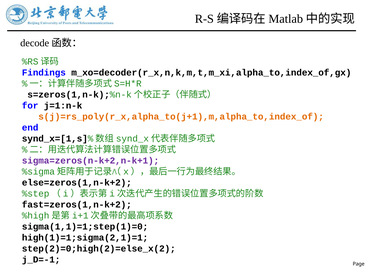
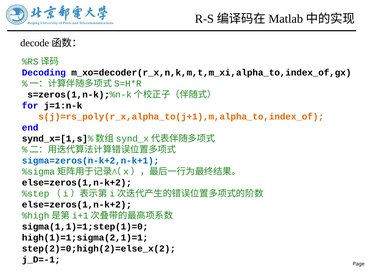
Findings: Findings -> Decoding (44, 72)
sigma=zeros(n-k+2,n-k+1 colour: purple -> blue (91, 160)
fast=zeros(1,n-k+2: fast=zeros(1,n-k+2 -> else=zeros(1,n-k+2 (77, 204)
